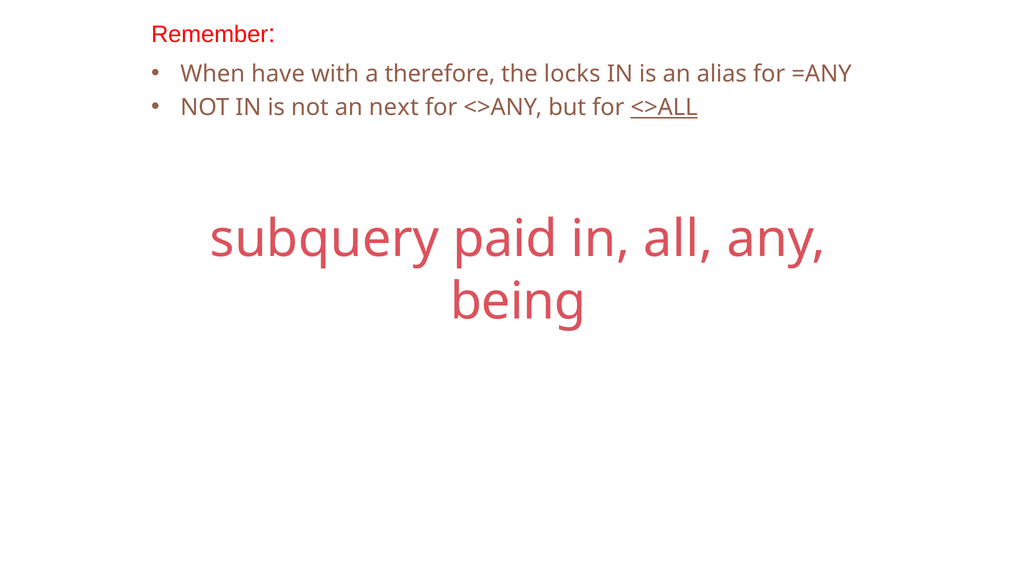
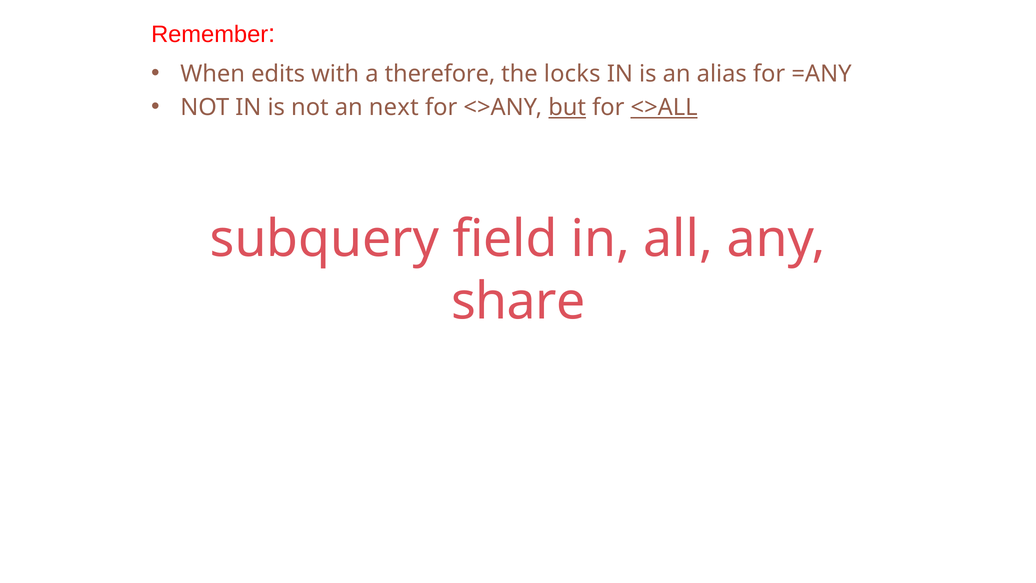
have: have -> edits (278, 74)
but underline: none -> present (567, 107)
paid: paid -> field (505, 239)
being: being -> share (518, 301)
